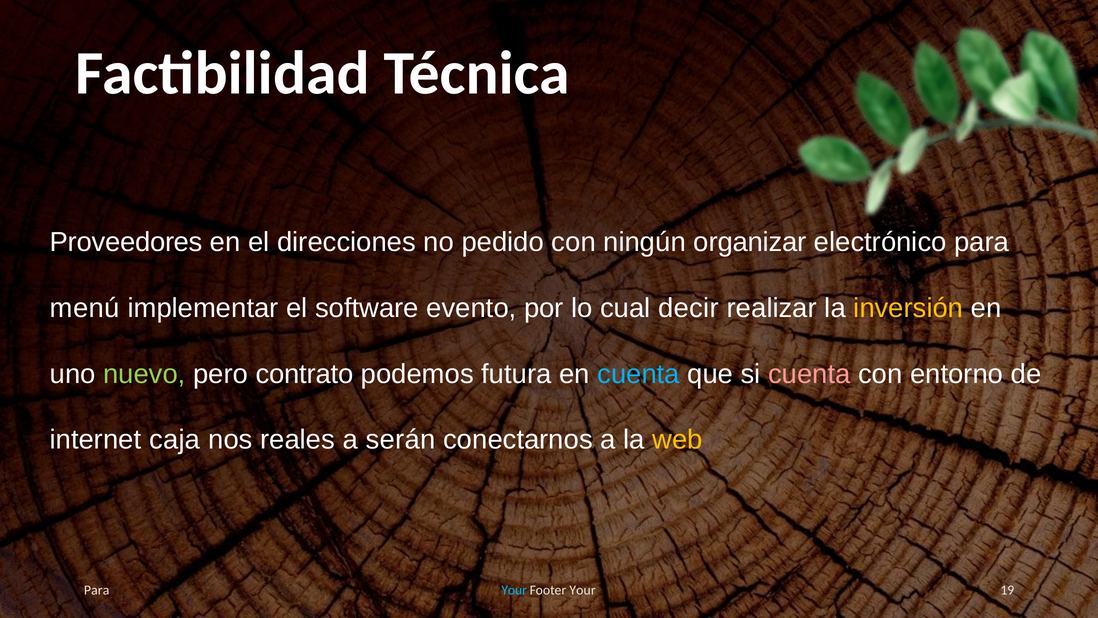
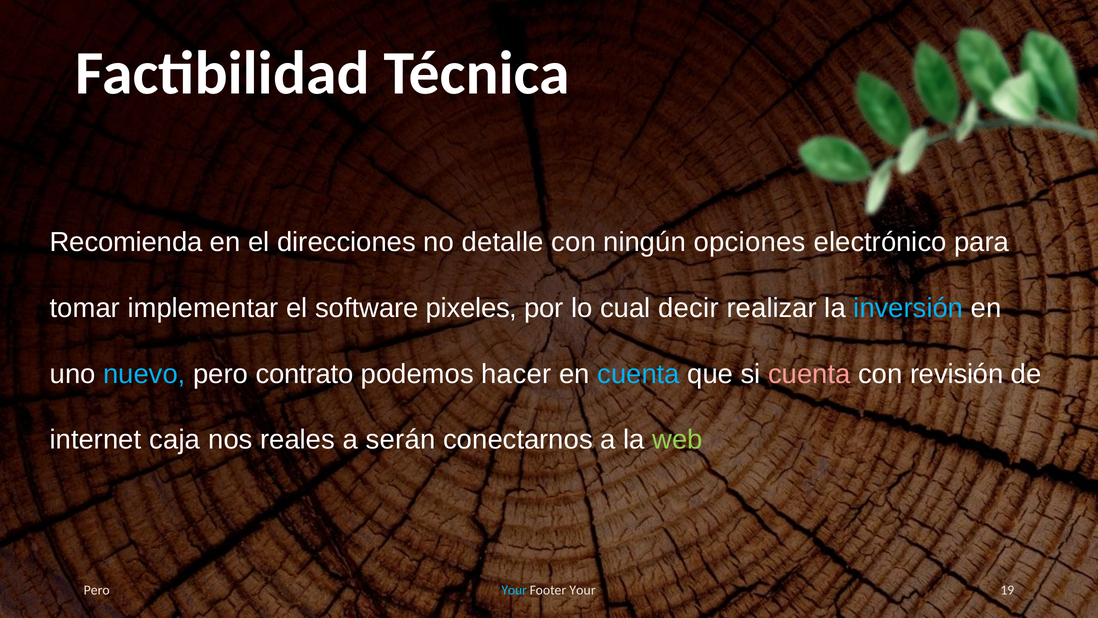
Proveedores: Proveedores -> Recomienda (126, 242)
pedido: pedido -> detalle (503, 242)
organizar: organizar -> opciones (750, 242)
menú: menú -> tomar (85, 308)
evento: evento -> pixeles (472, 308)
inversión colour: yellow -> light blue (908, 308)
nuevo colour: light green -> light blue (144, 374)
futura: futura -> hacer (516, 374)
entorno: entorno -> revisión (957, 374)
web colour: yellow -> light green (677, 440)
Para: Para -> Pero (97, 590)
